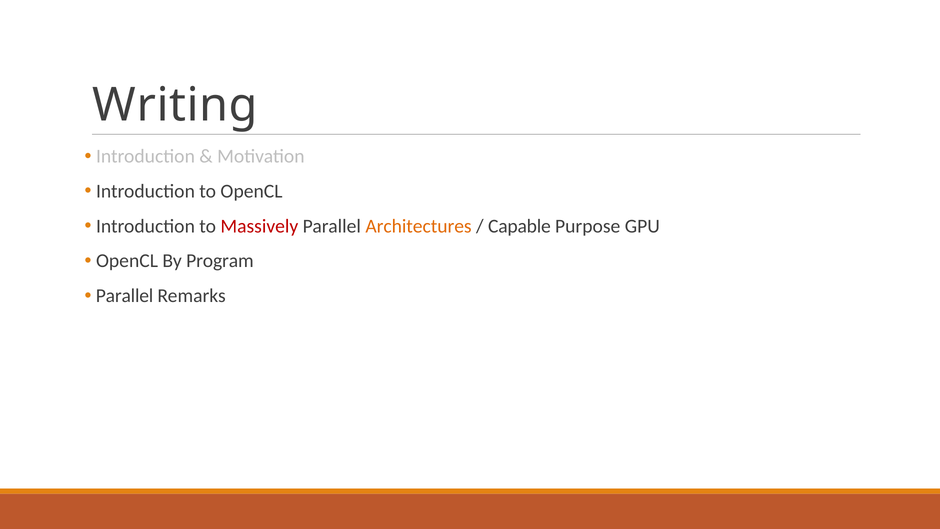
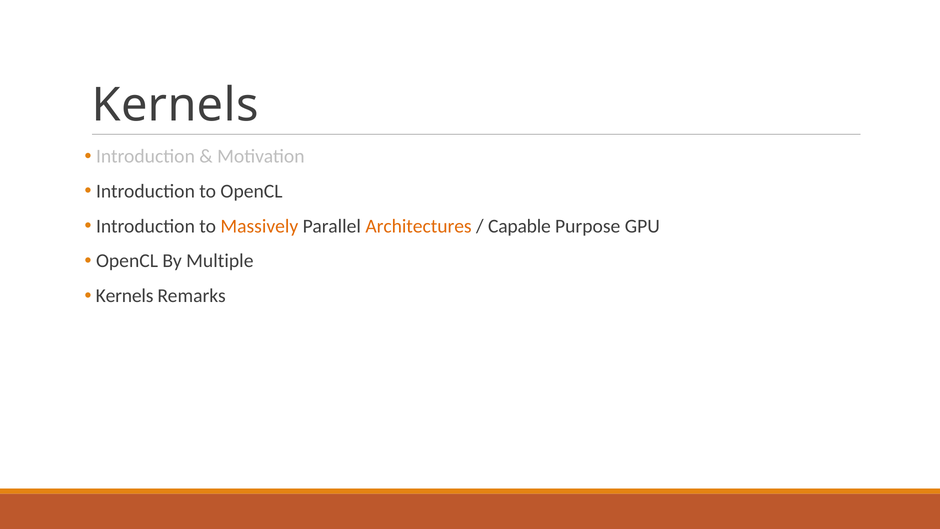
Writing: Writing -> Kernels (175, 105)
Massively colour: red -> orange (259, 226)
Program: Program -> Multiple (220, 261)
Parallel: Parallel -> Kernels (125, 296)
